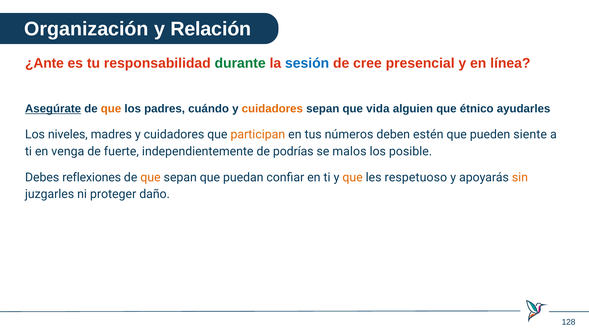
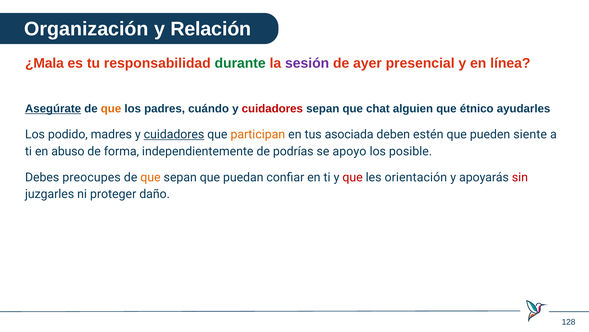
¿Ante: ¿Ante -> ¿Mala (44, 63)
sesión colour: blue -> purple (307, 63)
cree: cree -> ayer (367, 63)
cuidadores colour: orange -> red (272, 109)
vida: vida -> chat (378, 109)
niveles: niveles -> podido (68, 134)
cuidadores underline: none -> present (174, 134)
números: números -> asociada (349, 134)
venga: venga -> abuso (68, 151)
fuerte: fuerte -> forma (121, 151)
malos: malos -> apoyo (349, 151)
reflexiones: reflexiones -> preocupes (92, 177)
que colour: orange -> red (353, 177)
respetuoso: respetuoso -> orientación (416, 177)
sin colour: orange -> red (520, 177)
